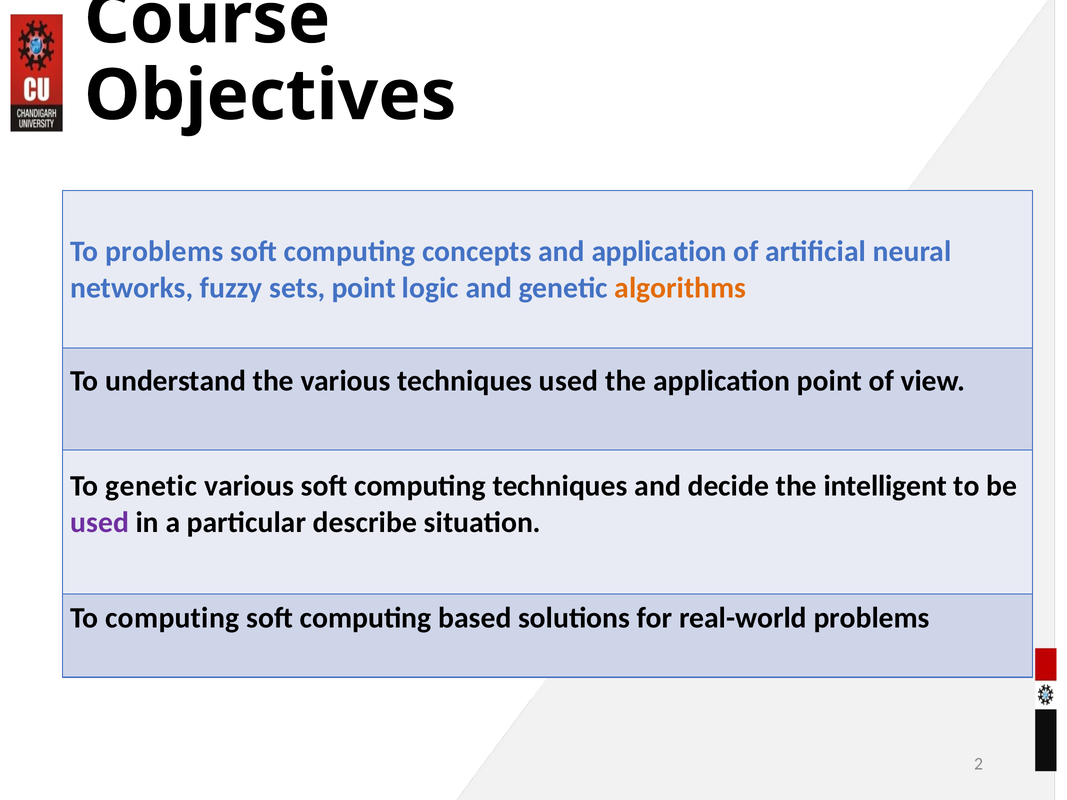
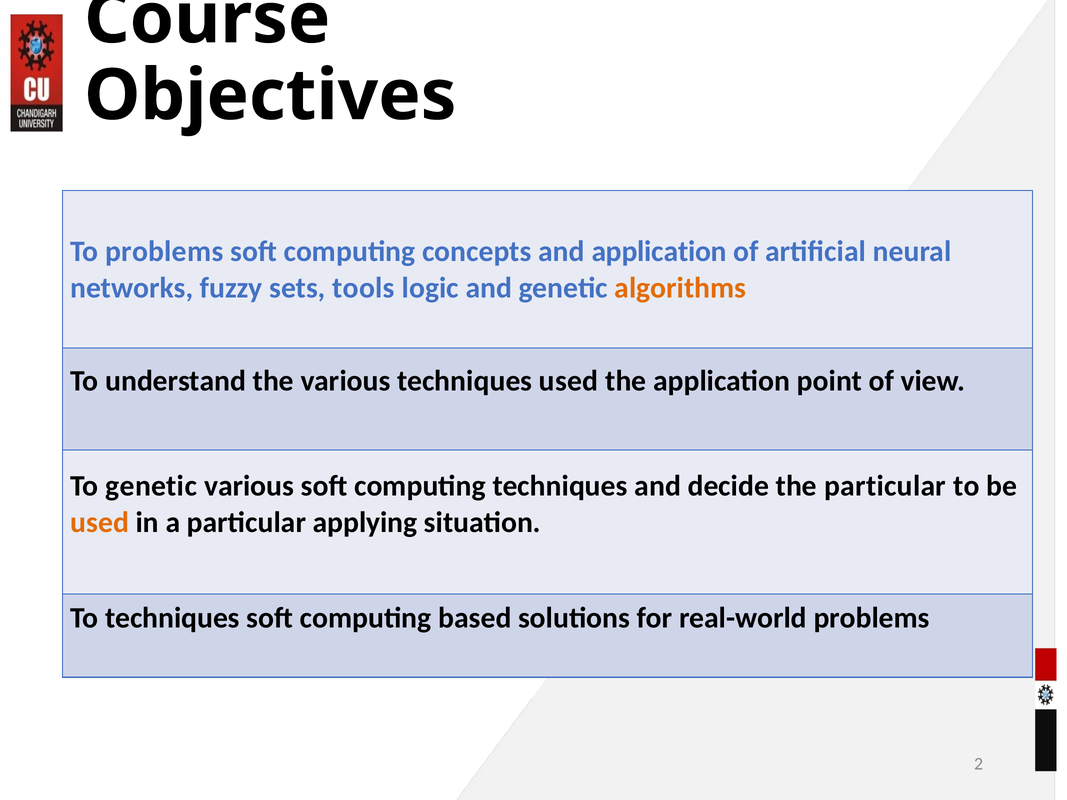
sets point: point -> tools (364, 288)
the intelligent: intelligent -> particular (885, 486)
used colour: purple -> orange (100, 523)
describe: describe -> applying (365, 523)
To computing: computing -> techniques (172, 618)
